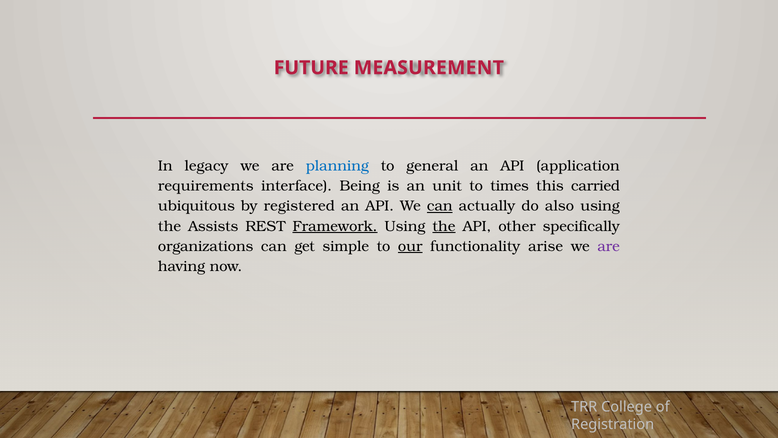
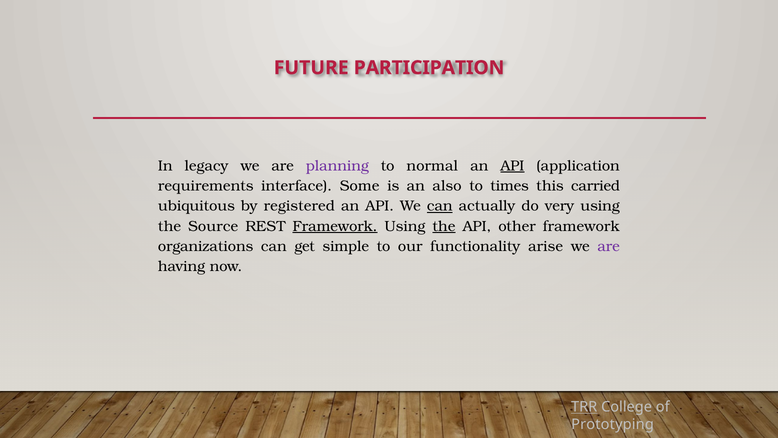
MEASUREMENT: MEASUREMENT -> PARTICIPATION (429, 68)
planning colour: blue -> purple (337, 166)
general: general -> normal (432, 166)
API underline: none -> present (512, 166)
Being: Being -> Some (360, 186)
unit: unit -> also (447, 186)
also: also -> very (560, 206)
Assists: Assists -> Source (213, 226)
other specifically: specifically -> framework (581, 226)
our underline: present -> none (410, 246)
TRR underline: none -> present (584, 407)
Registration: Registration -> Prototyping (613, 424)
